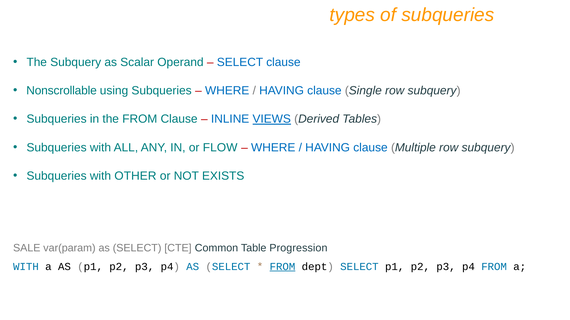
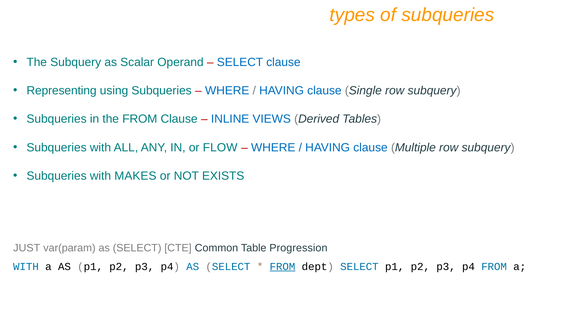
Nonscrollable: Nonscrollable -> Representing (62, 91)
VIEWS underline: present -> none (272, 119)
OTHER: OTHER -> MAKES (135, 176)
SALE: SALE -> JUST (27, 249)
